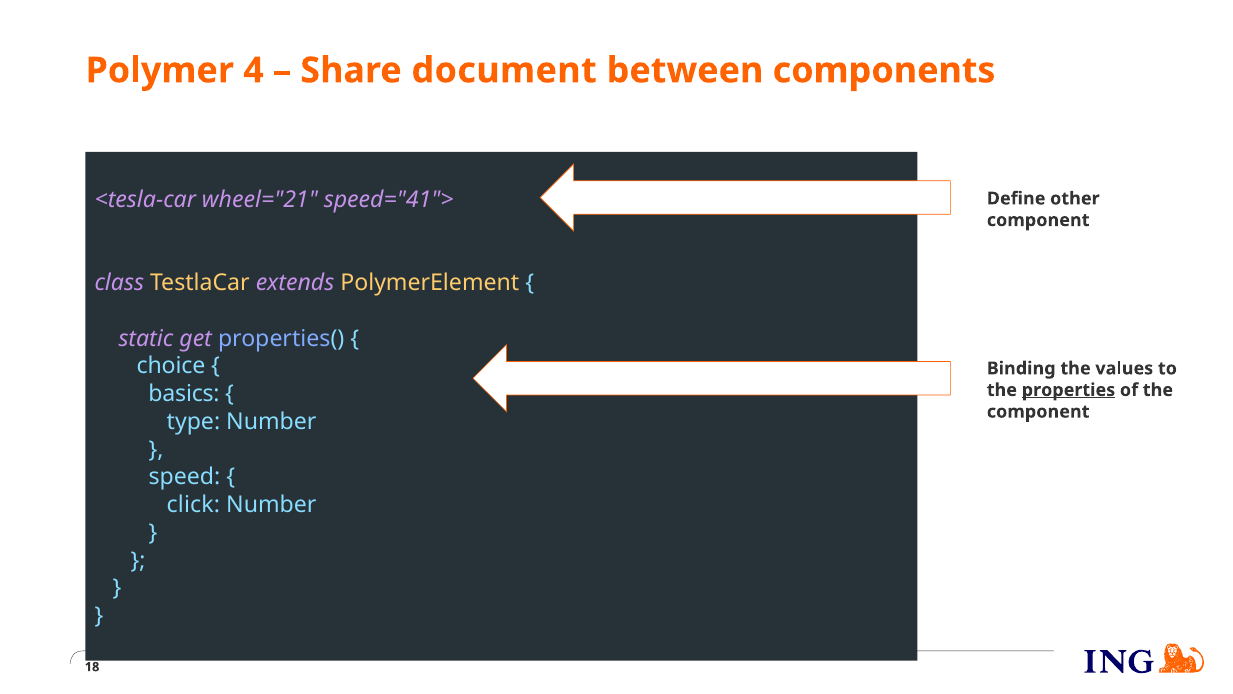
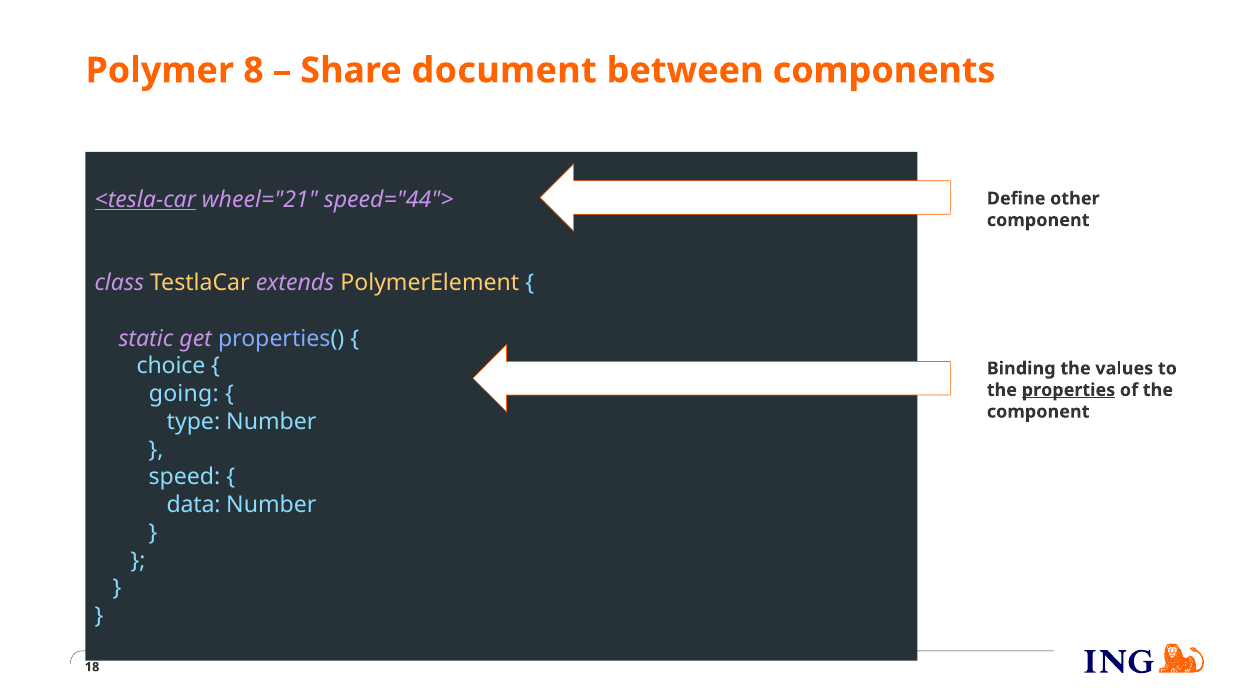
4: 4 -> 8 (253, 70)
<tesla-car underline: none -> present (145, 199)
speed="41">: speed="41"> -> speed="44"> (389, 199)
basics: basics -> going (184, 394)
click: click -> data (194, 505)
